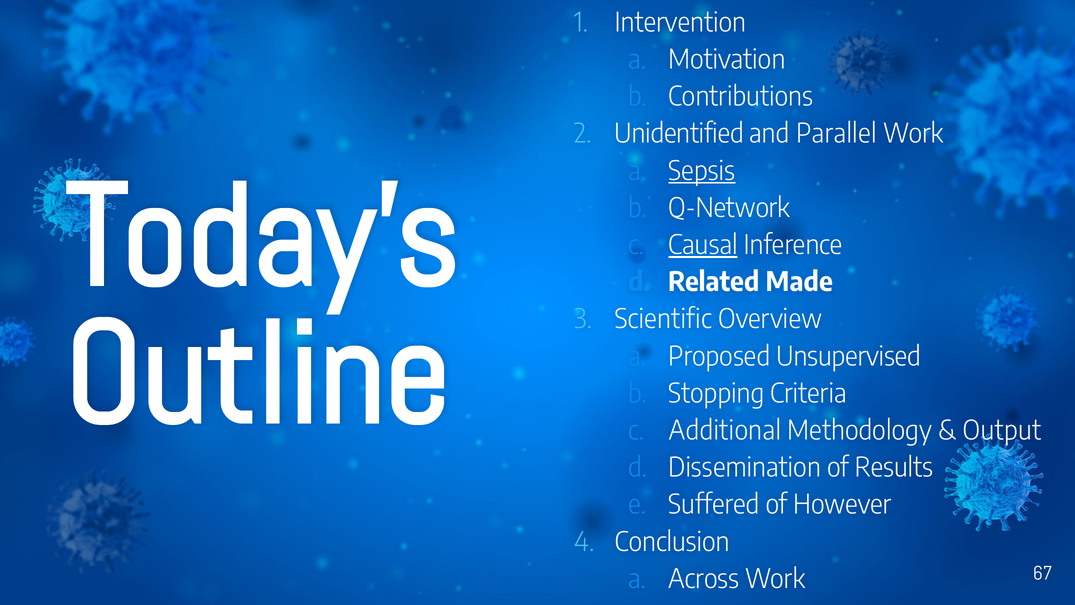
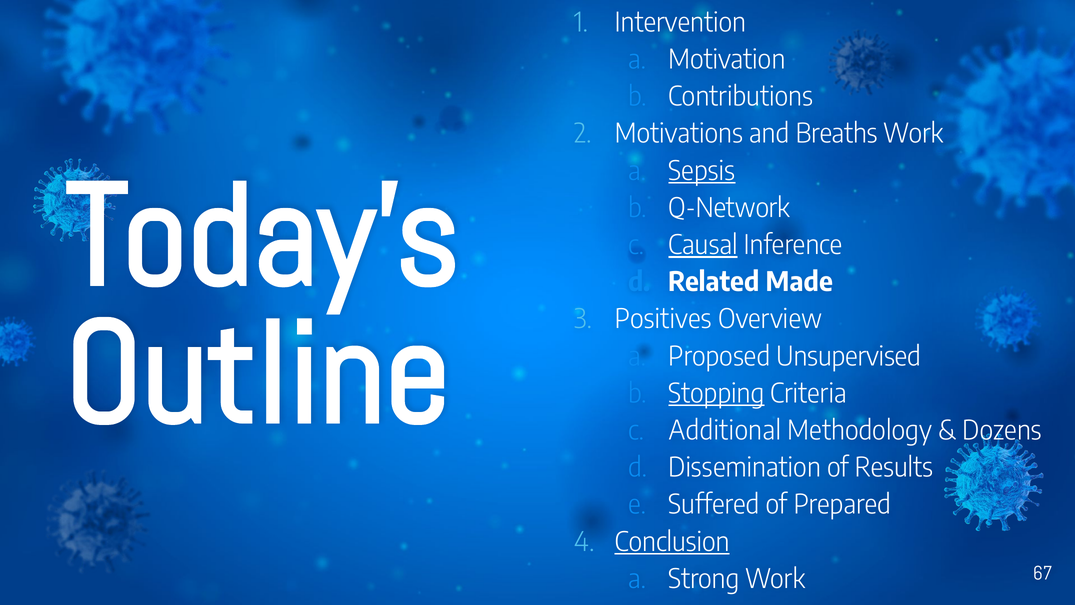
Unidentified: Unidentified -> Motivations (679, 134)
Parallel: Parallel -> Breaths (837, 134)
Scientific: Scientific -> Positives (663, 319)
Stopping underline: none -> present (716, 394)
Output: Output -> Dozens (1002, 431)
However: However -> Prepared (842, 505)
Conclusion underline: none -> present (672, 542)
Across: Across -> Strong (704, 579)
